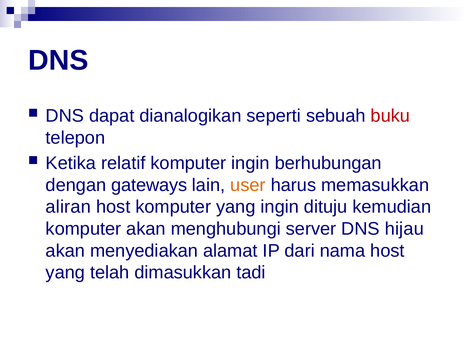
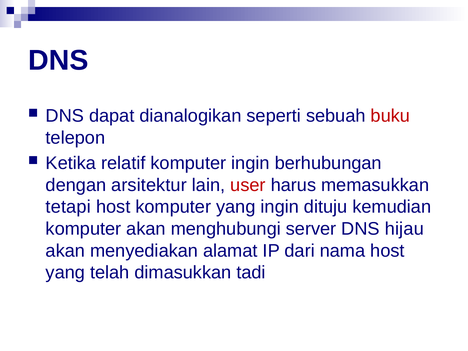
gateways: gateways -> arsitektur (149, 185)
user colour: orange -> red (248, 185)
aliran: aliran -> tetapi (68, 207)
